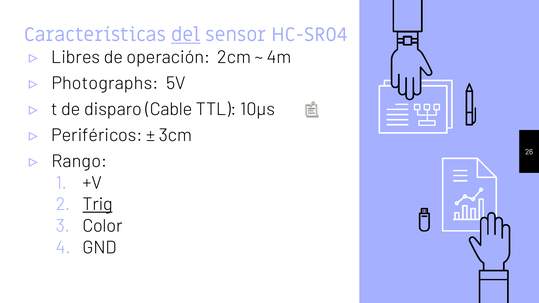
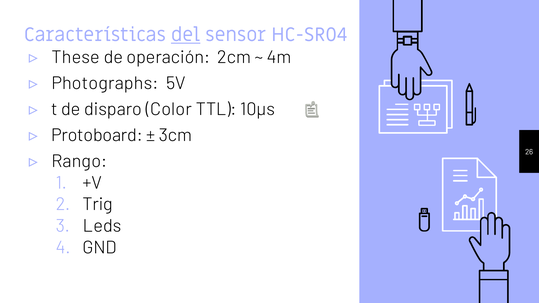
Libres: Libres -> These (76, 57)
Cable: Cable -> Color (169, 109)
Periféricos: Periféricos -> Protoboard (97, 135)
Trig underline: present -> none (98, 205)
Color: Color -> Leds (102, 226)
